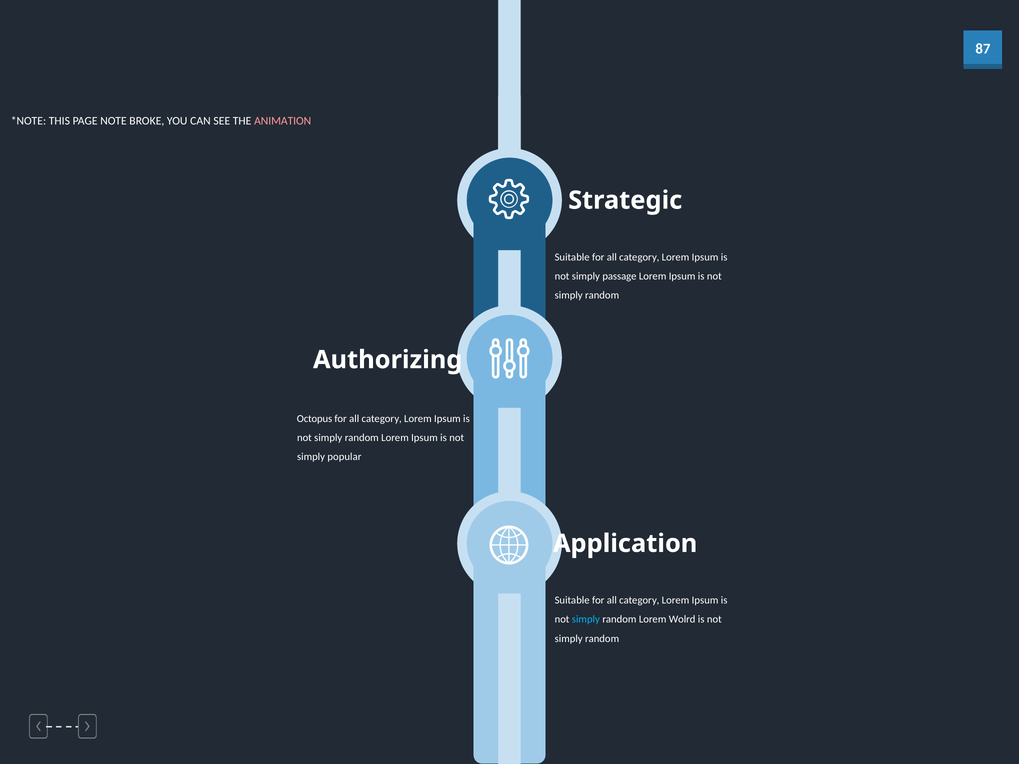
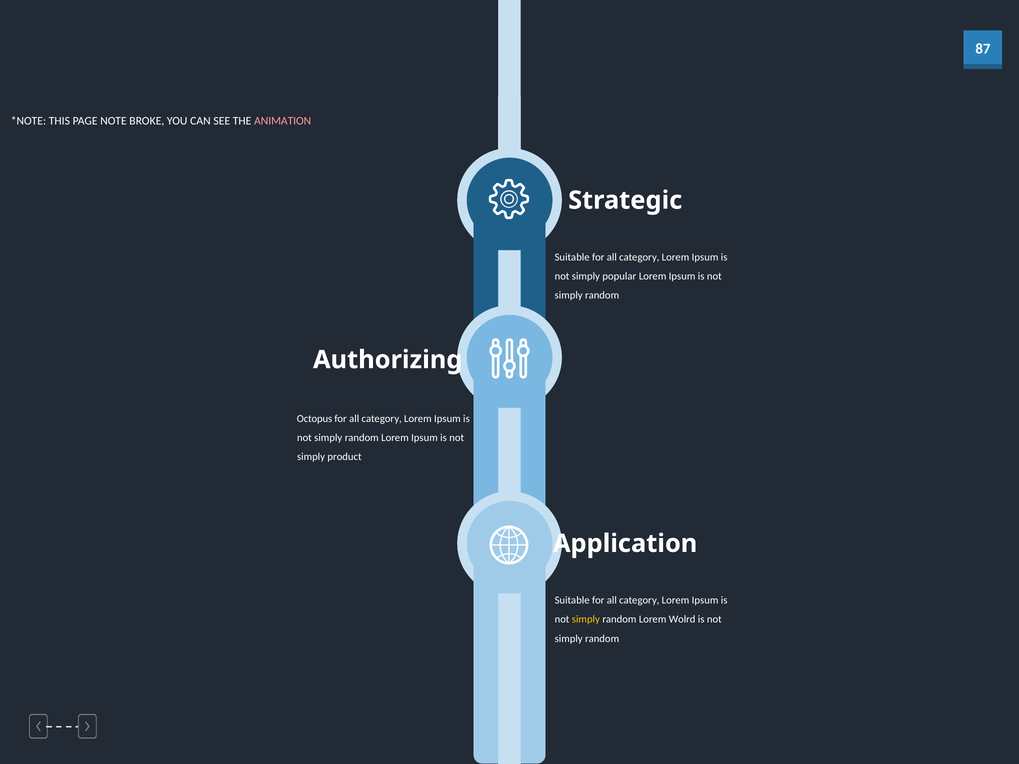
passage: passage -> popular (619, 276)
popular: popular -> product (345, 457)
simply colour: light blue -> yellow (586, 620)
